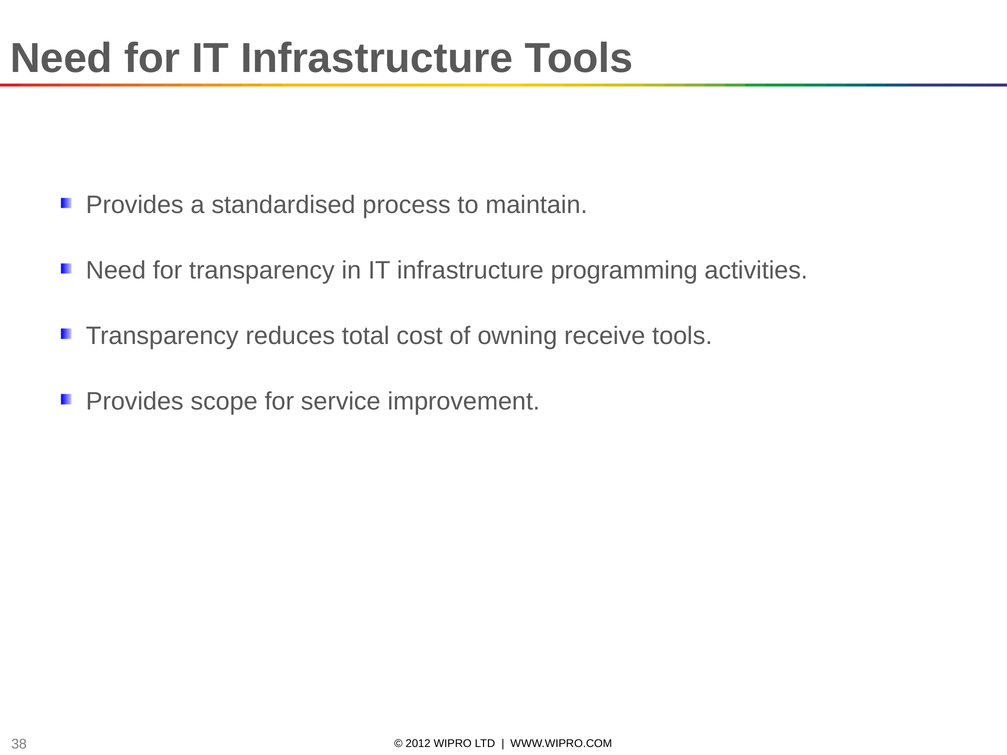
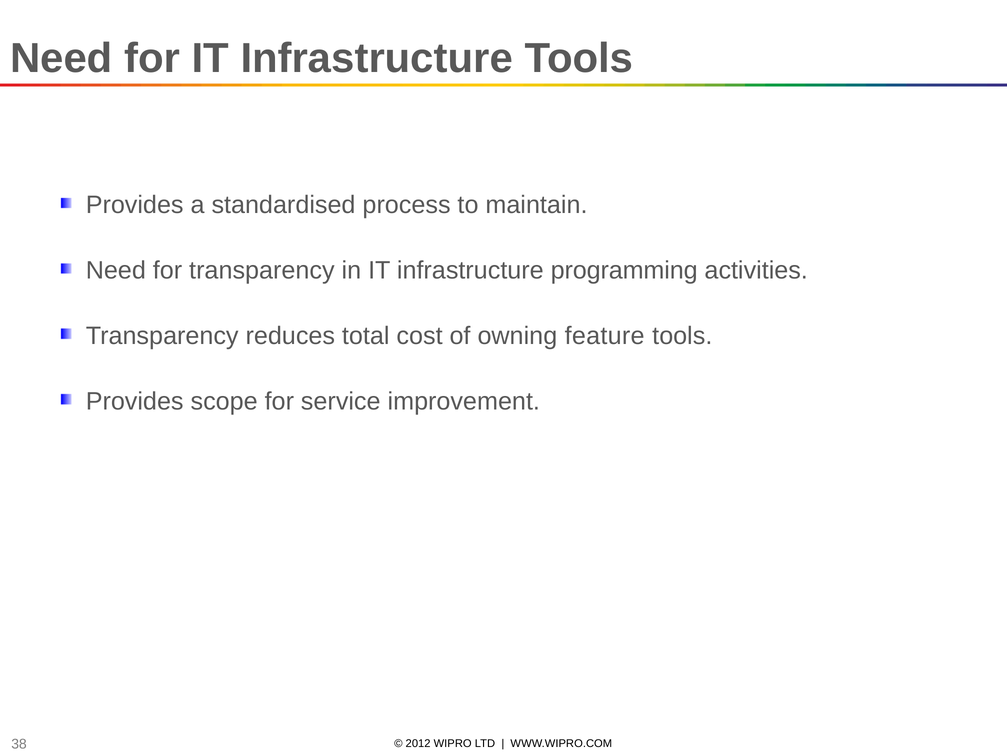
receive: receive -> feature (605, 336)
